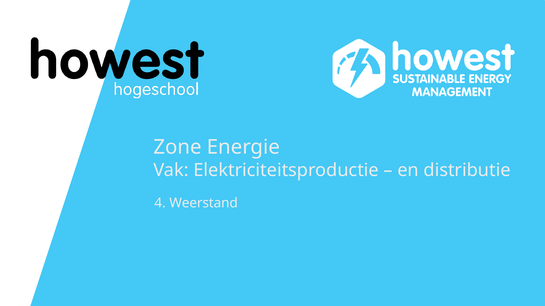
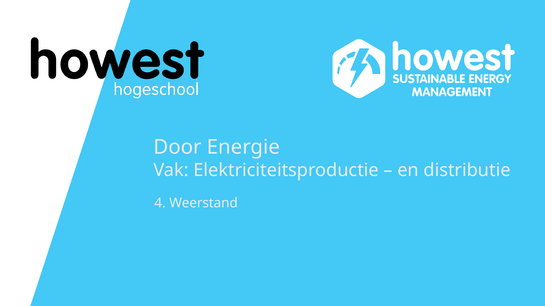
Zone: Zone -> Door (178, 147)
